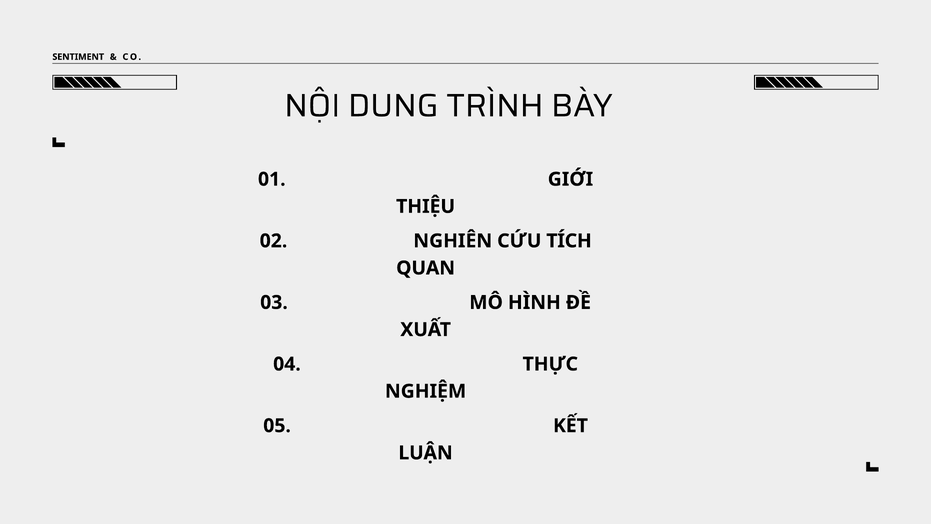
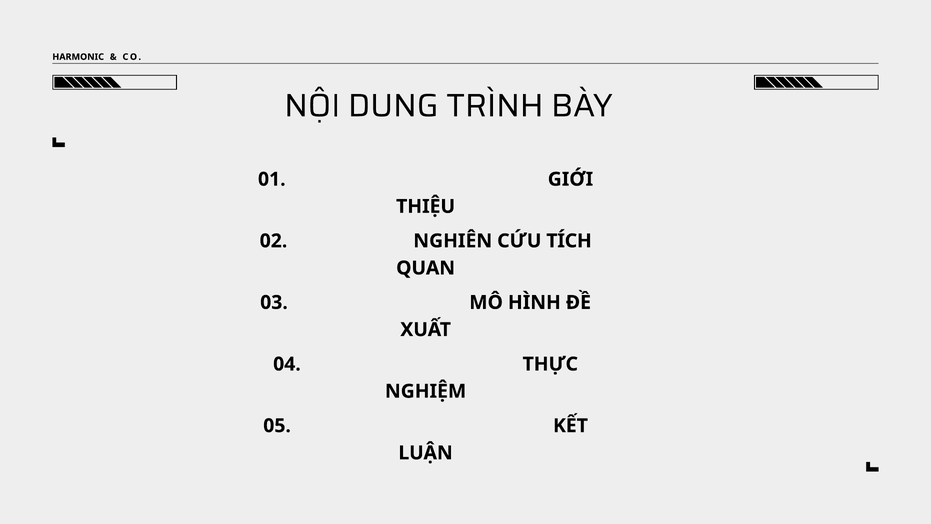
SENTIMENT: SENTIMENT -> HARMONIC (78, 57)
